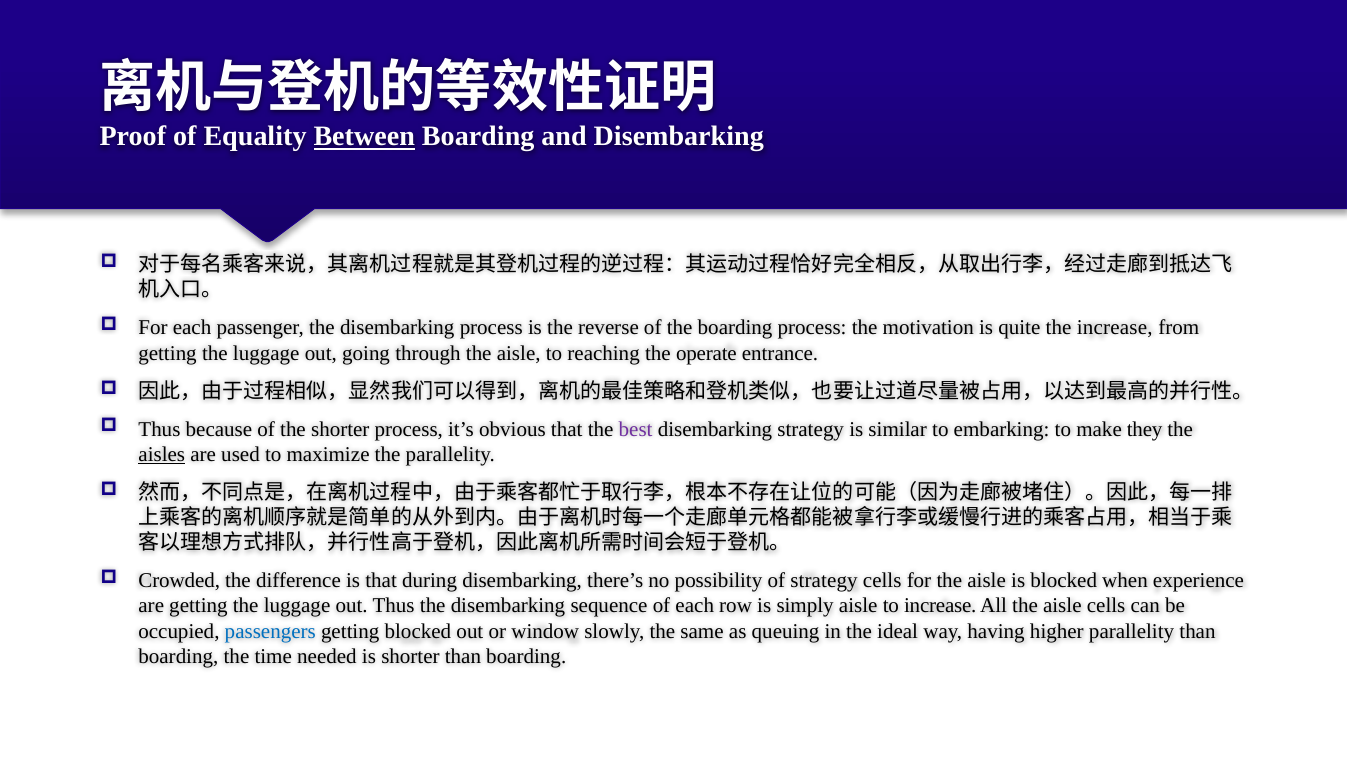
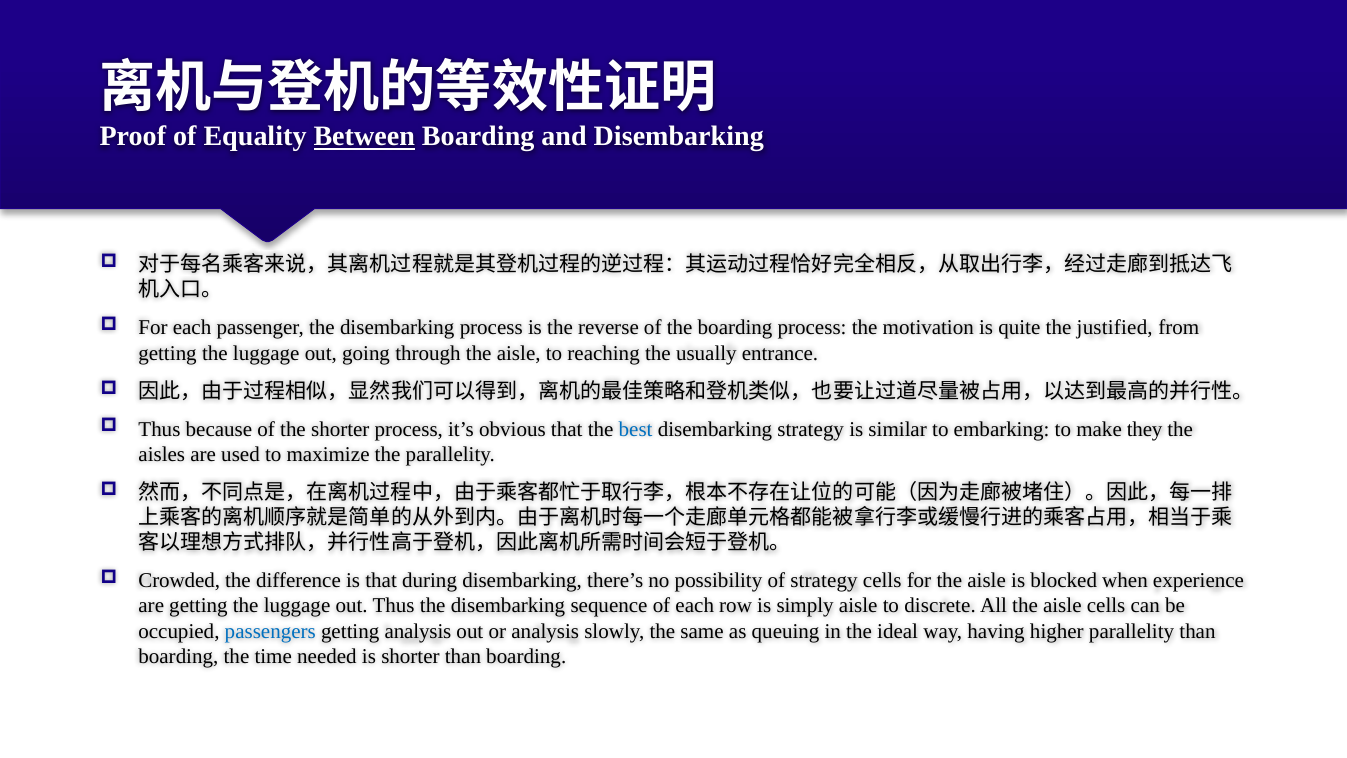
the increase: increase -> justified (1115, 328)
operate: operate -> usually (706, 353)
best colour: purple -> blue (636, 429)
aisles underline: present -> none (162, 454)
to increase: increase -> discrete (940, 606)
getting blocked: blocked -> analysis (418, 631)
or window: window -> analysis (545, 631)
